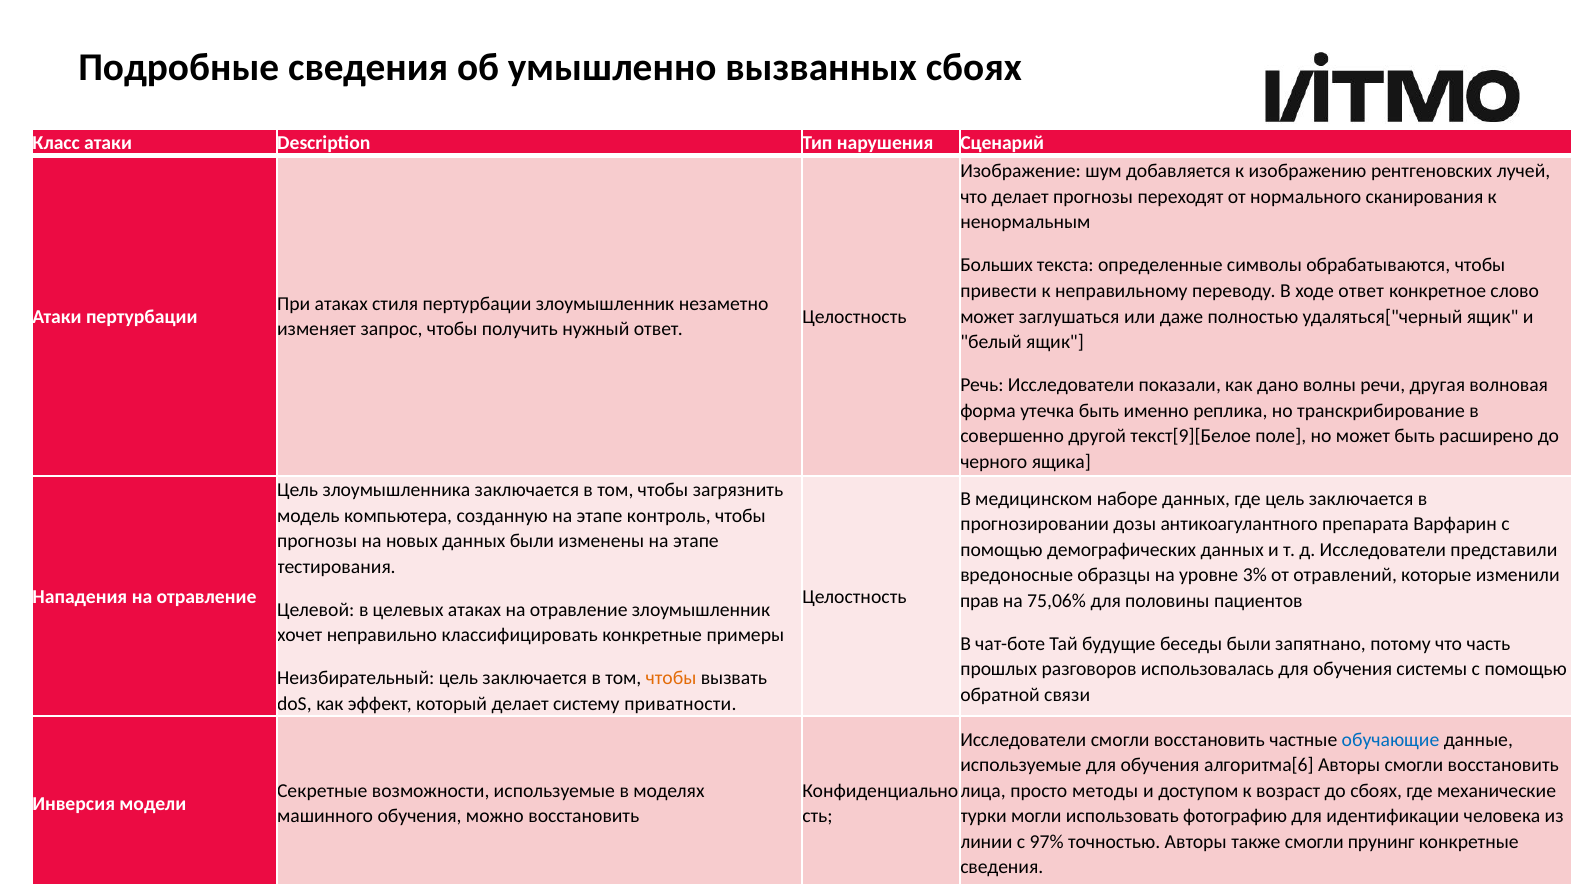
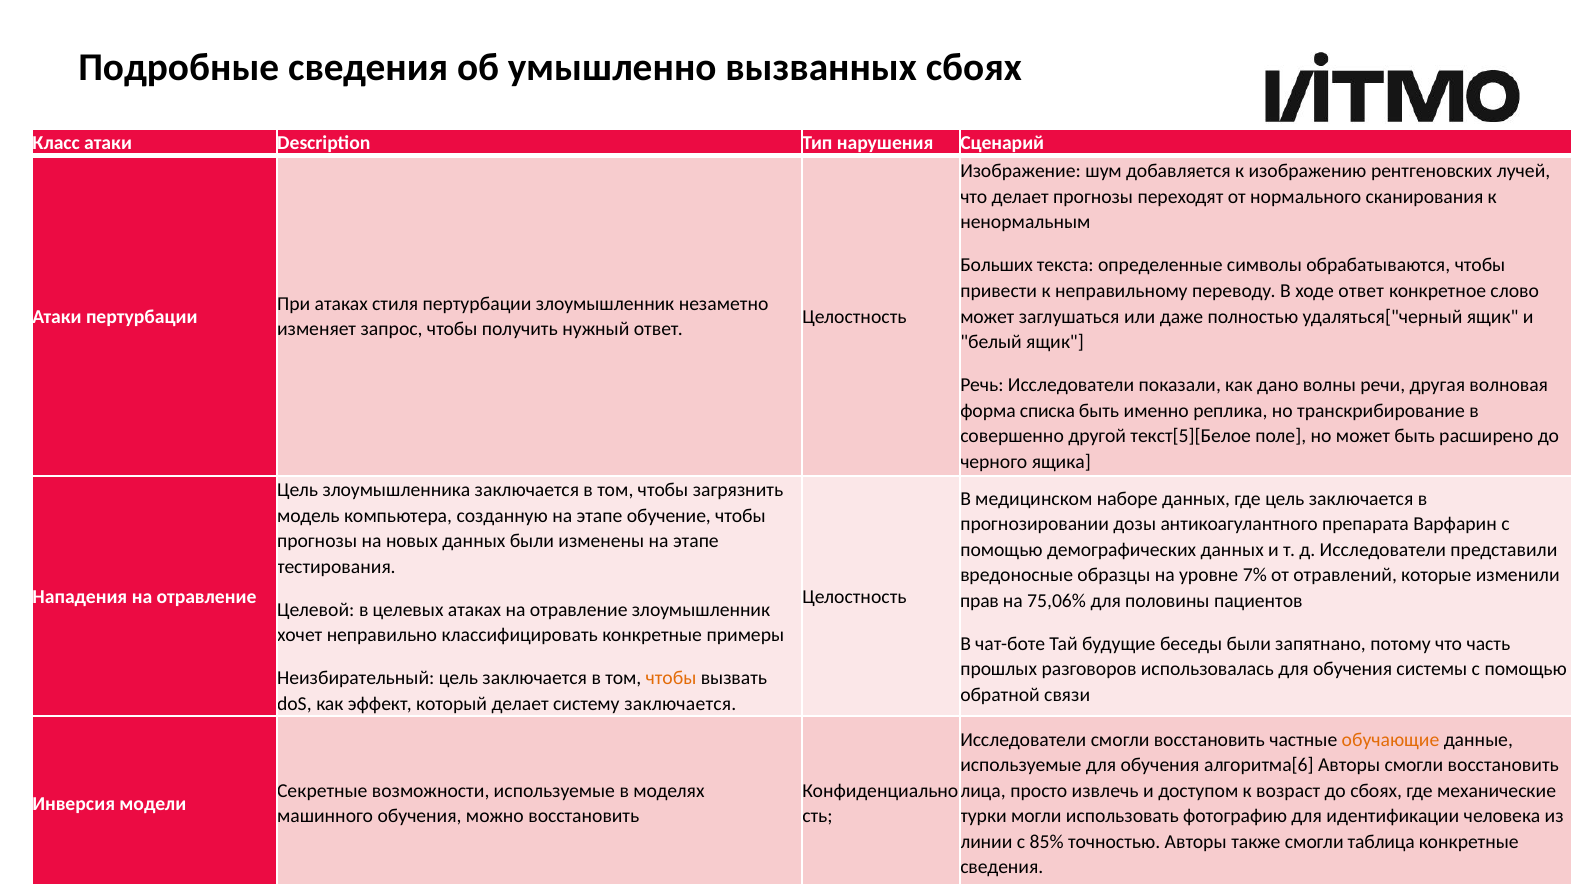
утечка: утечка -> списка (1047, 411)
текст[9][Белое: текст[9][Белое -> текст[5][Белое (1191, 436)
контроль: контроль -> обучение (669, 516)
3%: 3% -> 7% (1255, 576)
систему приватности: приватности -> заключается (680, 704)
обучающие colour: blue -> orange (1391, 740)
методы: методы -> извлечь (1105, 791)
97%: 97% -> 85% (1047, 842)
прунинг: прунинг -> таблица (1381, 842)
